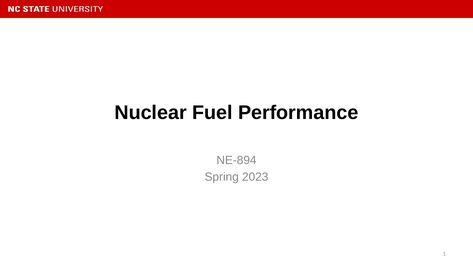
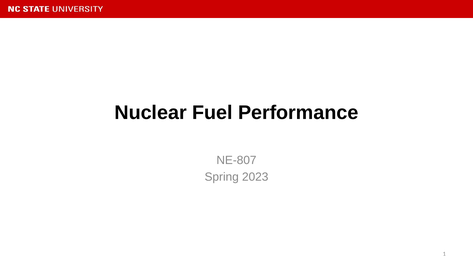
NE-894: NE-894 -> NE-807 (236, 160)
